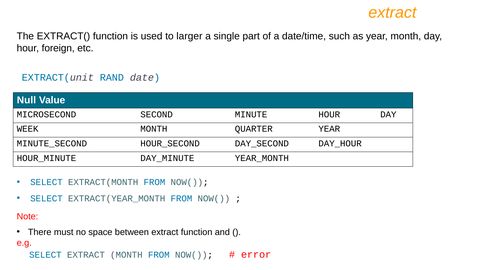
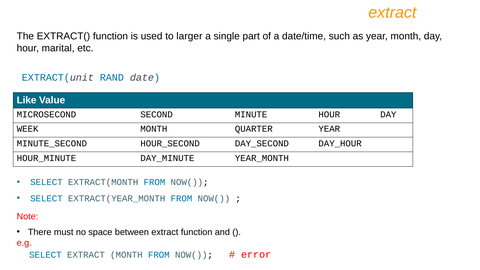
foreign: foreign -> marital (58, 48)
Null: Null -> Like (27, 100)
